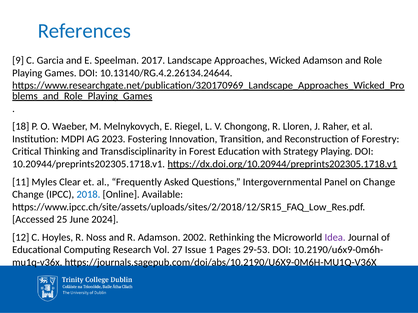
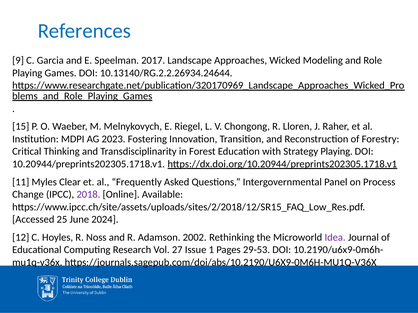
Wicked Adamson: Adamson -> Modeling (323, 61)
10.13140/RG.4.2.26134.24644: 10.13140/RG.4.2.26134.24644 -> 10.13140/RG.2.2.26934.24644 (166, 73)
18: 18 -> 15 (21, 127)
on Change: Change -> Process (379, 182)
2018 colour: blue -> purple (88, 195)
